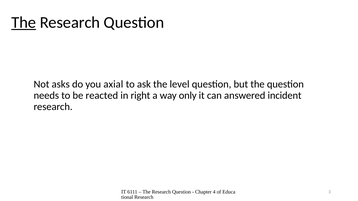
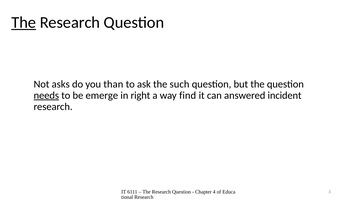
axial: axial -> than (113, 84)
level: level -> such (180, 84)
needs underline: none -> present (46, 96)
reacted: reacted -> emerge (102, 96)
only: only -> find (188, 96)
